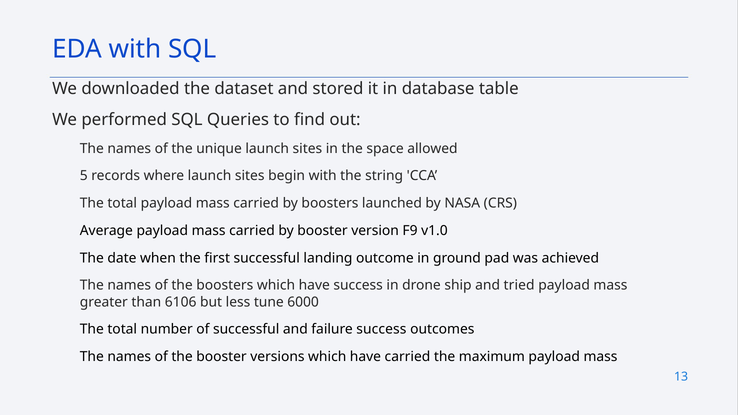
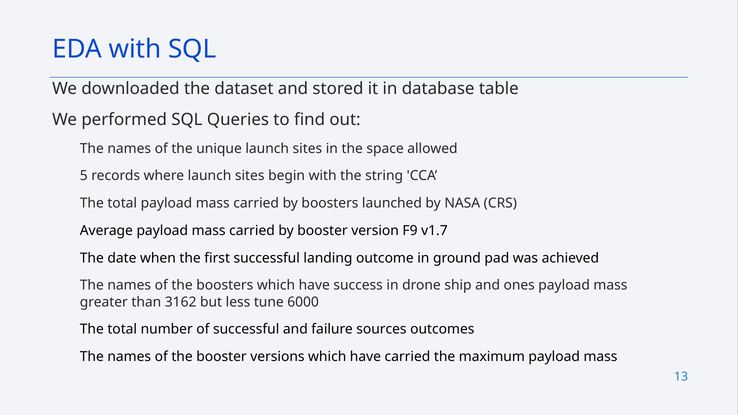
v1.0: v1.0 -> v1.7 (434, 231)
tried: tried -> ones (519, 285)
6106: 6106 -> 3162 (181, 302)
failure success: success -> sources (381, 329)
